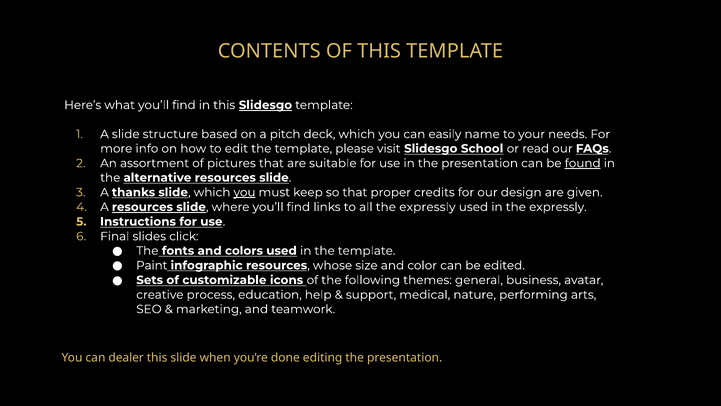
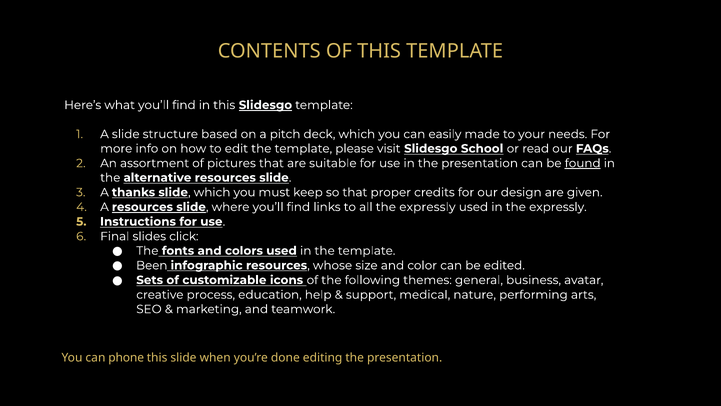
name: name -> made (482, 134)
you underline: present -> none (245, 192)
Paint: Paint -> Been (152, 265)
dealer: dealer -> phone (126, 357)
